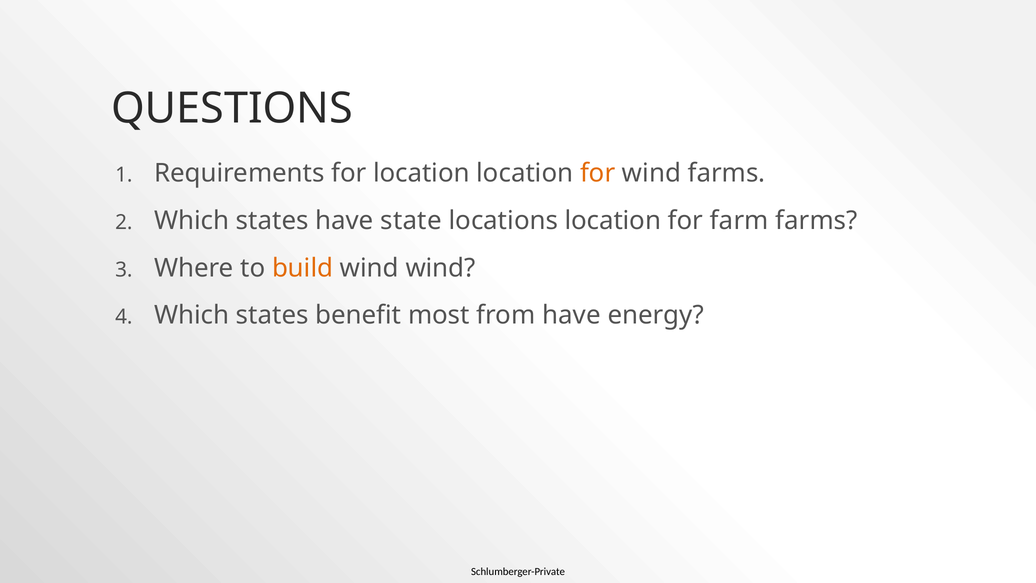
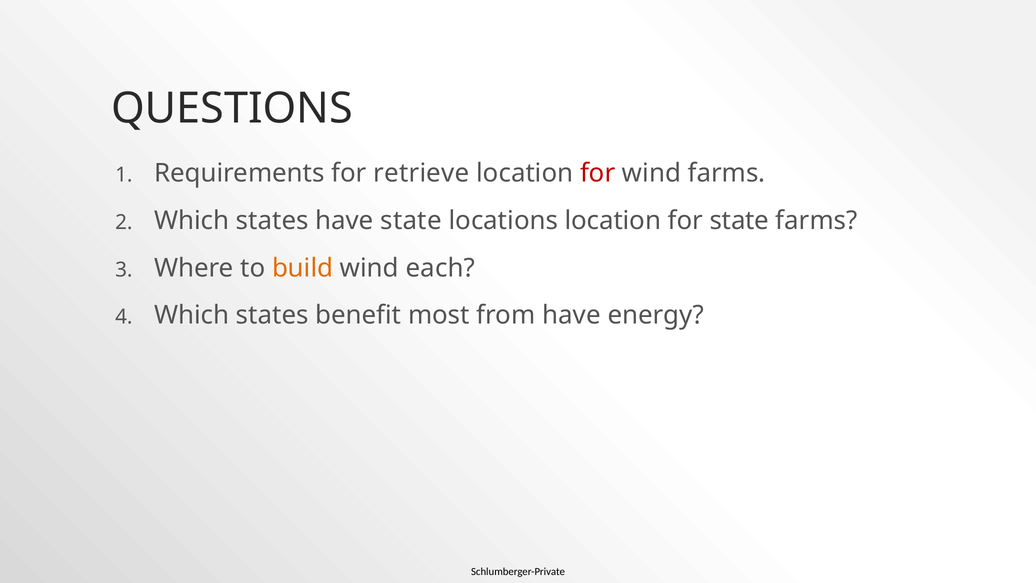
for location: location -> retrieve (421, 173)
for colour: orange -> red (598, 173)
for farm: farm -> state (739, 221)
wind wind: wind -> each (440, 268)
